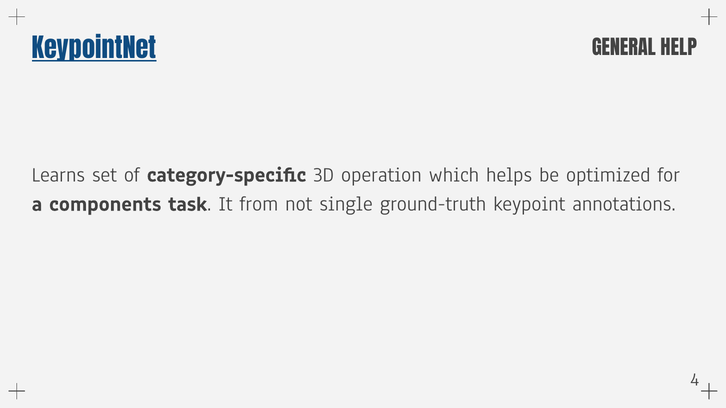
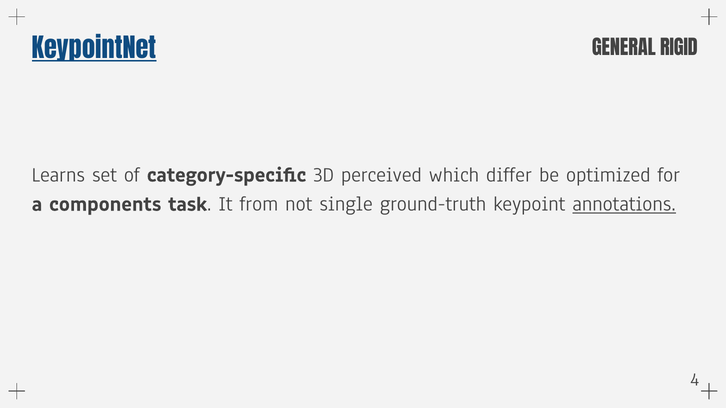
HELP: HELP -> RIGID (679, 48)
operation: operation -> perceived (381, 175)
helps: helps -> differ (509, 175)
annotations underline: none -> present (624, 204)
